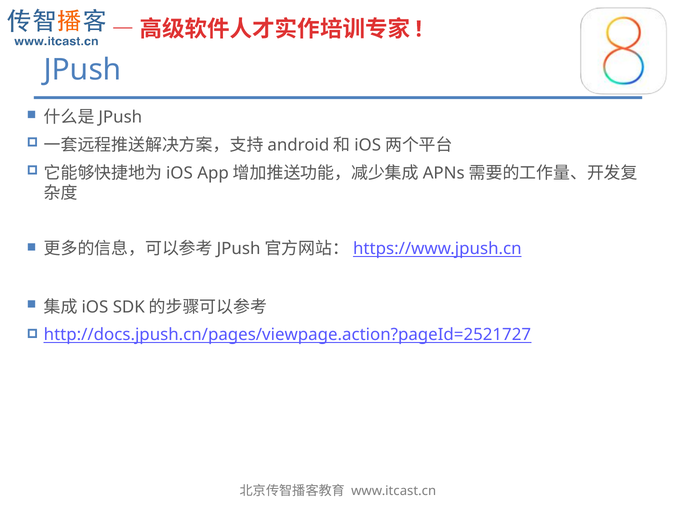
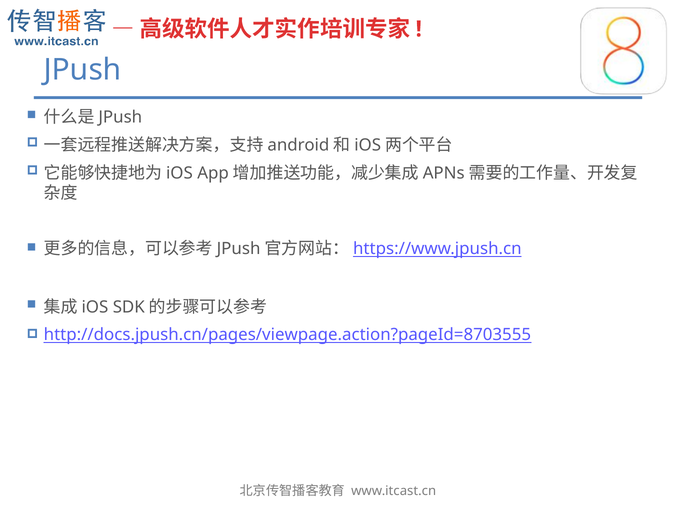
http://docs.jpush.cn/pages/viewpage.action?pageId=2521727: http://docs.jpush.cn/pages/viewpage.action?pageId=2521727 -> http://docs.jpush.cn/pages/viewpage.action?pageId=8703555 (287, 335)
